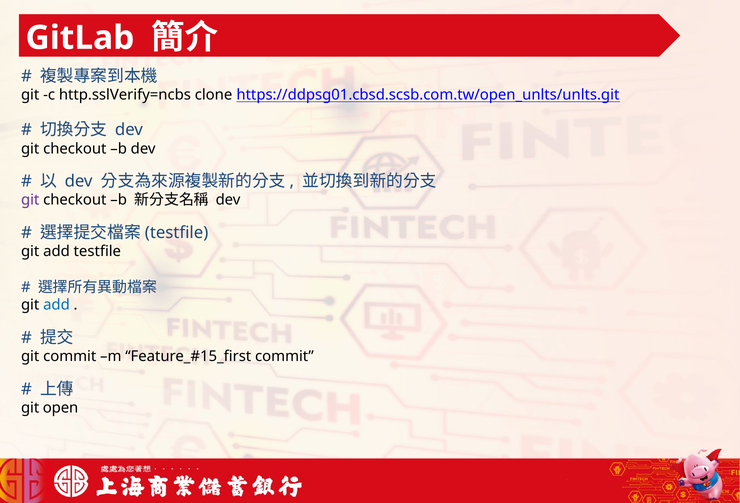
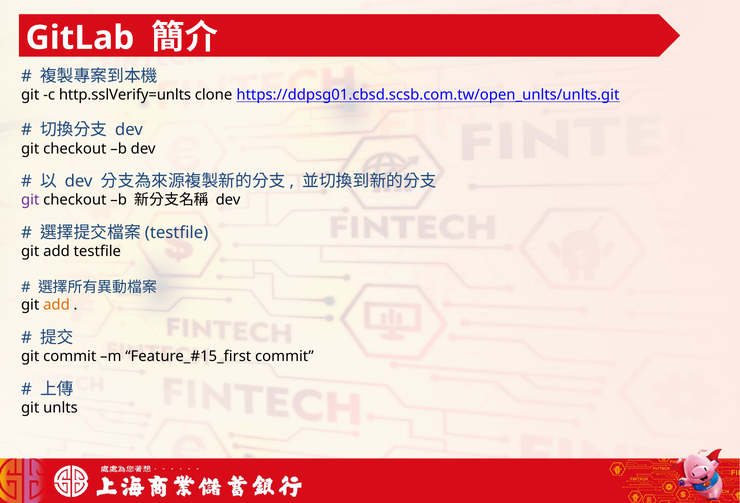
http.sslVerify=ncbs: http.sslVerify=ncbs -> http.sslVerify=unlts (125, 95)
add colour: blue -> orange (56, 305)
open: open -> unlts (60, 408)
